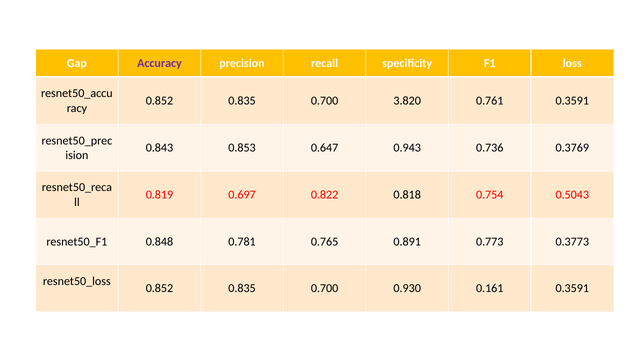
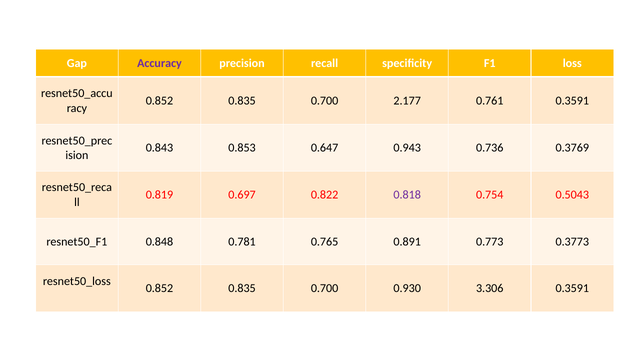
3.820: 3.820 -> 2.177 (407, 101)
0.818 colour: black -> purple (407, 195)
0.161: 0.161 -> 3.306 (490, 289)
